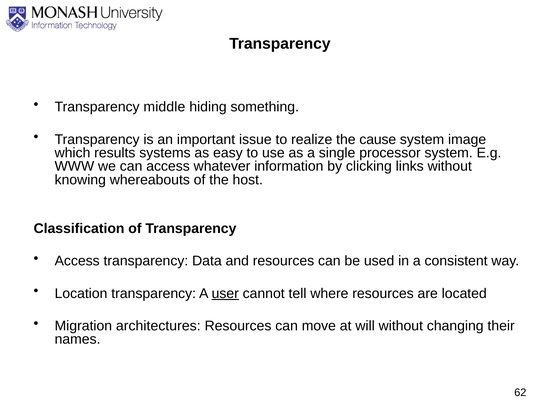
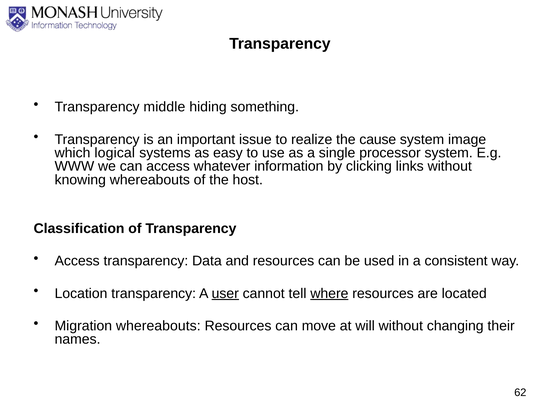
results: results -> logical (115, 153)
where underline: none -> present (329, 293)
Migration architectures: architectures -> whereabouts (158, 326)
